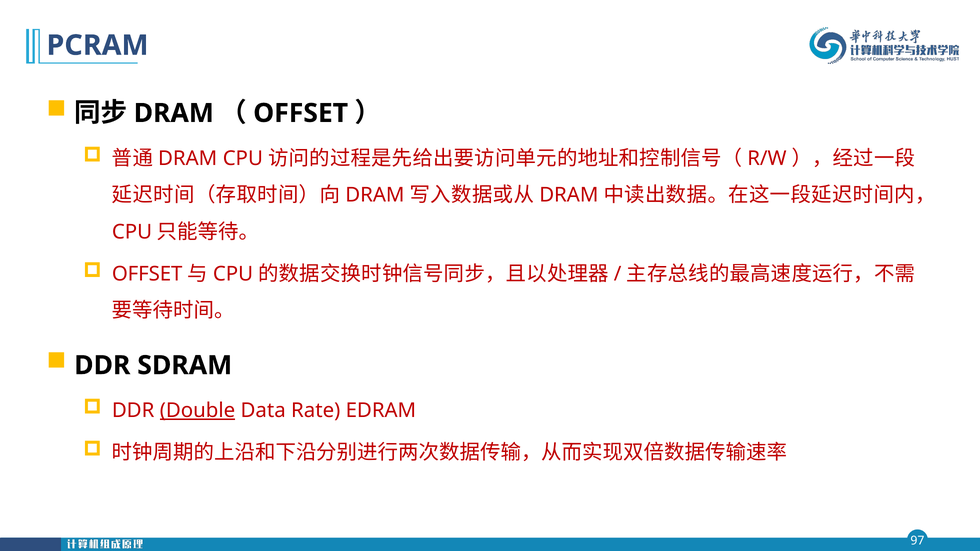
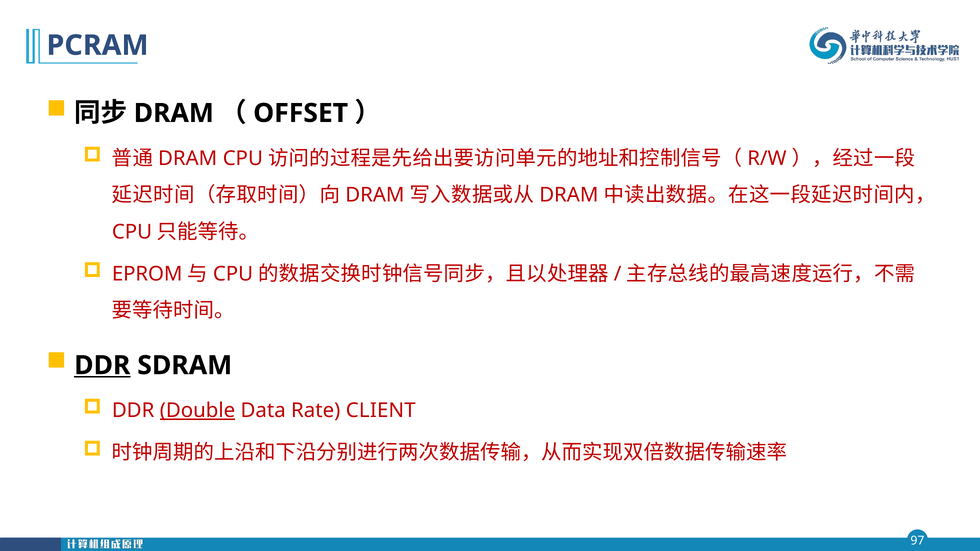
OFFSET: OFFSET -> EPROM (147, 274)
DDR underline: none -> present (102, 366)
EDRAM: EDRAM -> CLIENT (381, 411)
